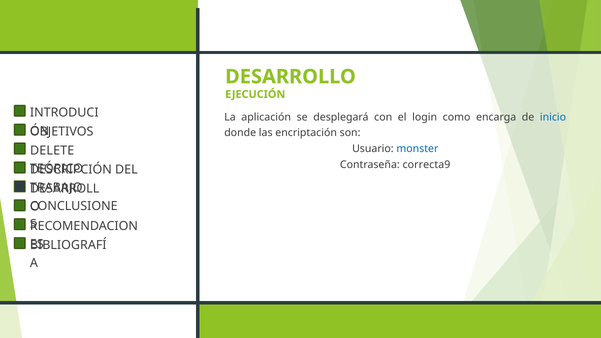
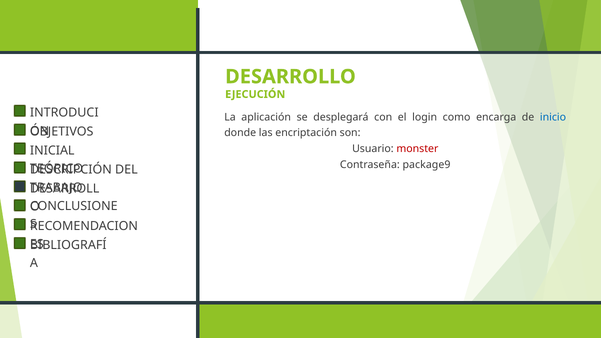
monster colour: blue -> red (417, 149)
DELETE: DELETE -> INICIAL (52, 151)
correcta9: correcta9 -> package9 (426, 165)
